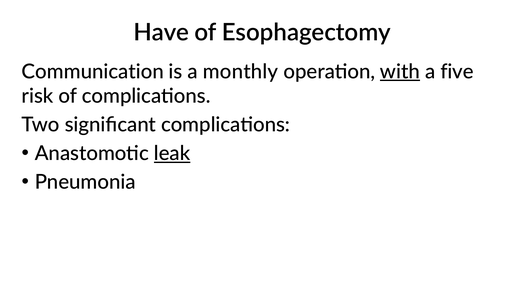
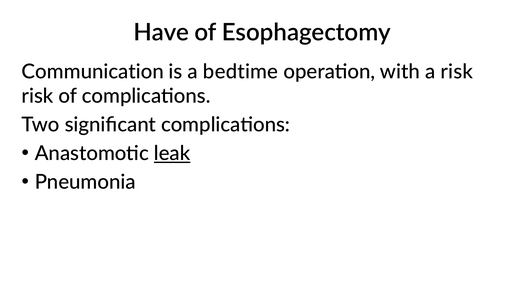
monthly: monthly -> bedtime (241, 72)
with underline: present -> none (400, 72)
a five: five -> risk (457, 72)
